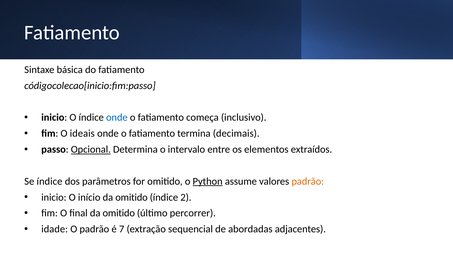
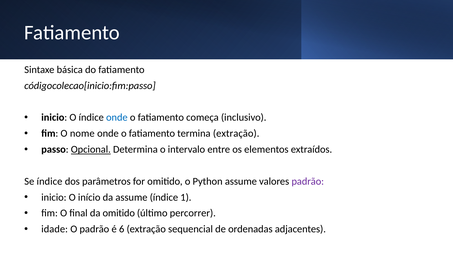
ideais: ideais -> nome (82, 133)
termina decimais: decimais -> extração (236, 133)
Python underline: present -> none (208, 181)
padrão colour: orange -> purple (308, 181)
início da omitido: omitido -> assume (131, 197)
2: 2 -> 1 (186, 197)
7: 7 -> 6 (122, 229)
abordadas: abordadas -> ordenadas (250, 229)
